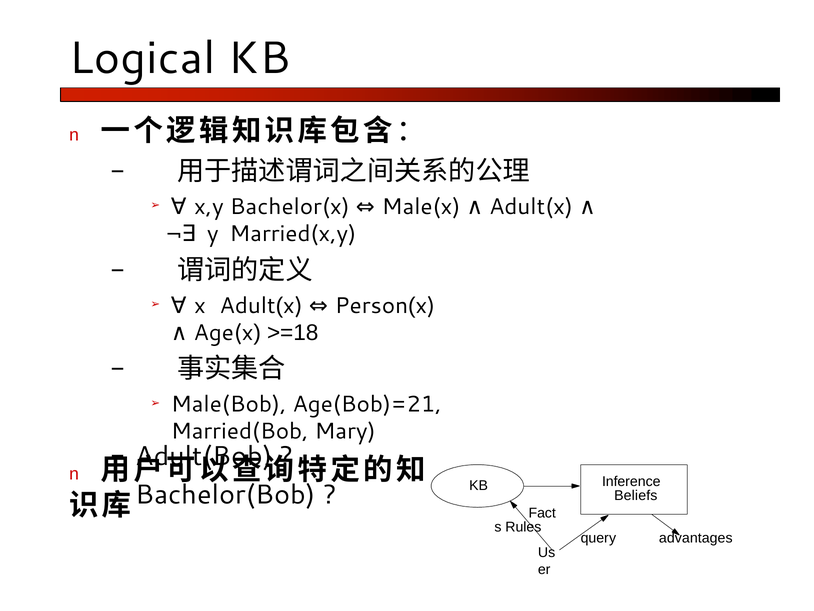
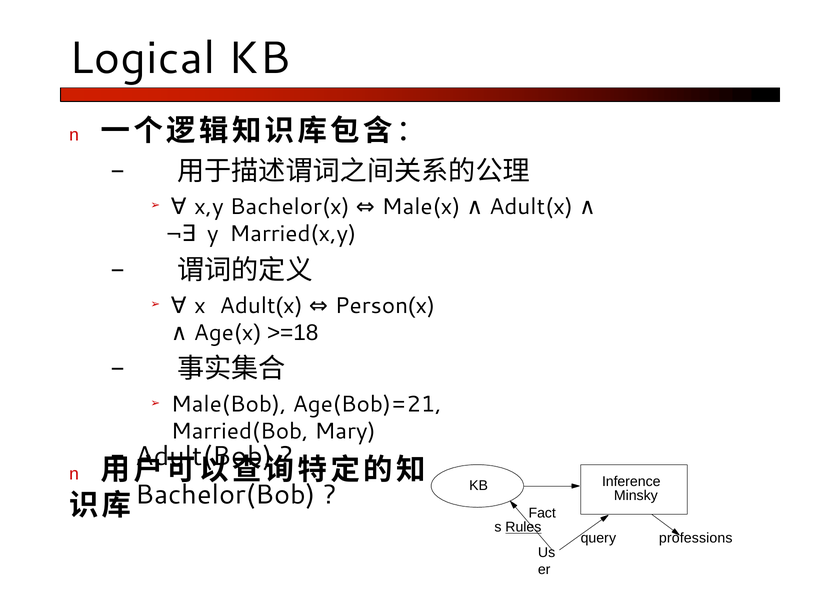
Beliefs: Beliefs -> Minsky (636, 495)
Rules underline: none -> present (523, 527)
advantages: advantages -> professions (696, 538)
